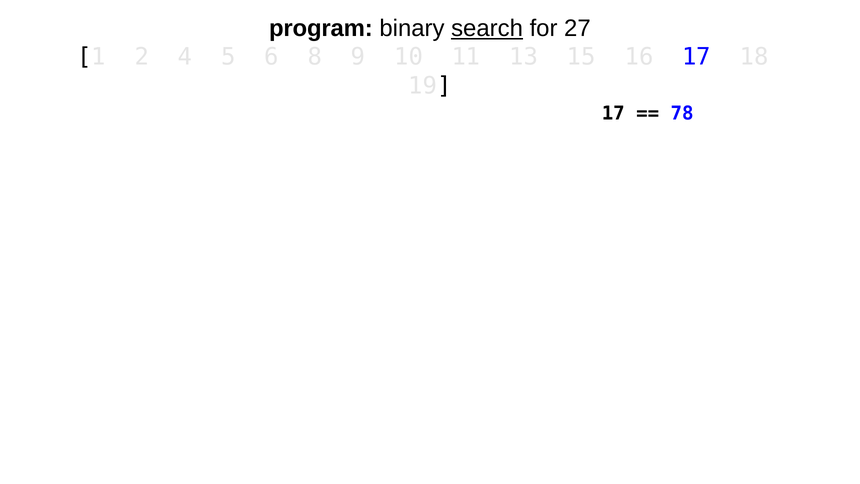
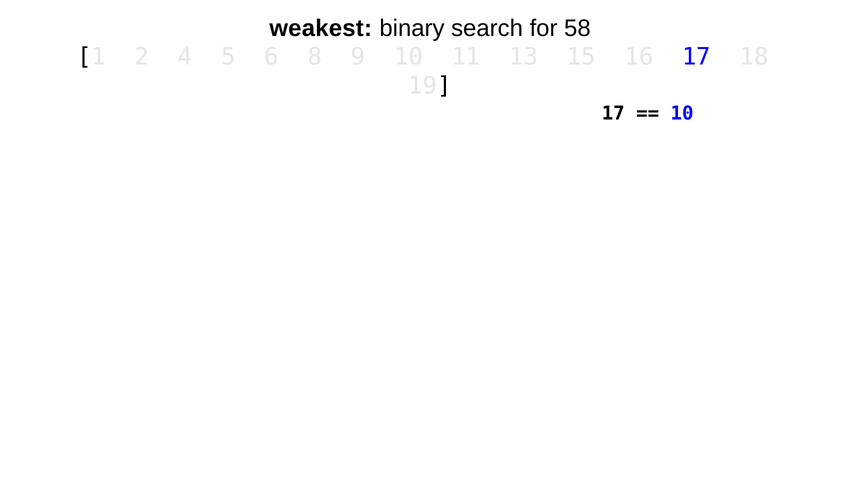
program: program -> weakest (321, 28)
search underline: present -> none (487, 28)
27: 27 -> 58 (577, 28)
78: 78 -> 10 (682, 114)
